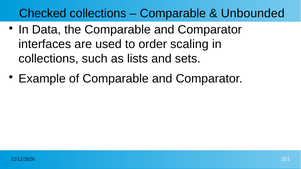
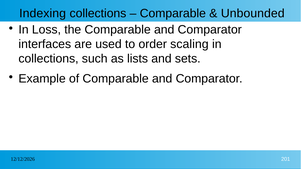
Checked: Checked -> Indexing (43, 13)
Data: Data -> Loss (46, 30)
